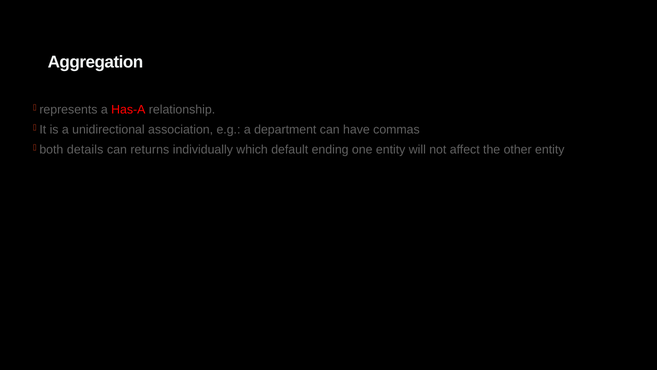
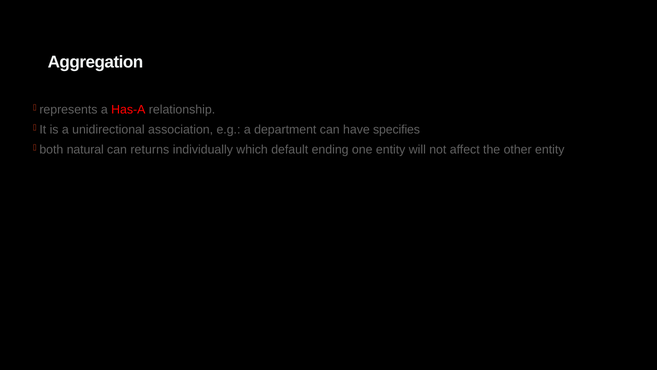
commas: commas -> specifies (397, 129)
details: details -> natural (85, 149)
